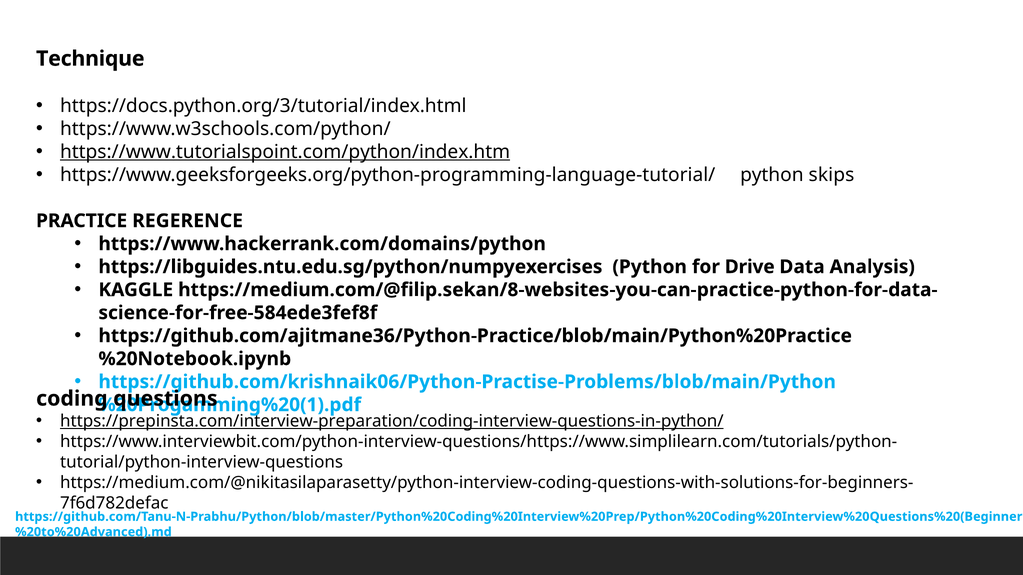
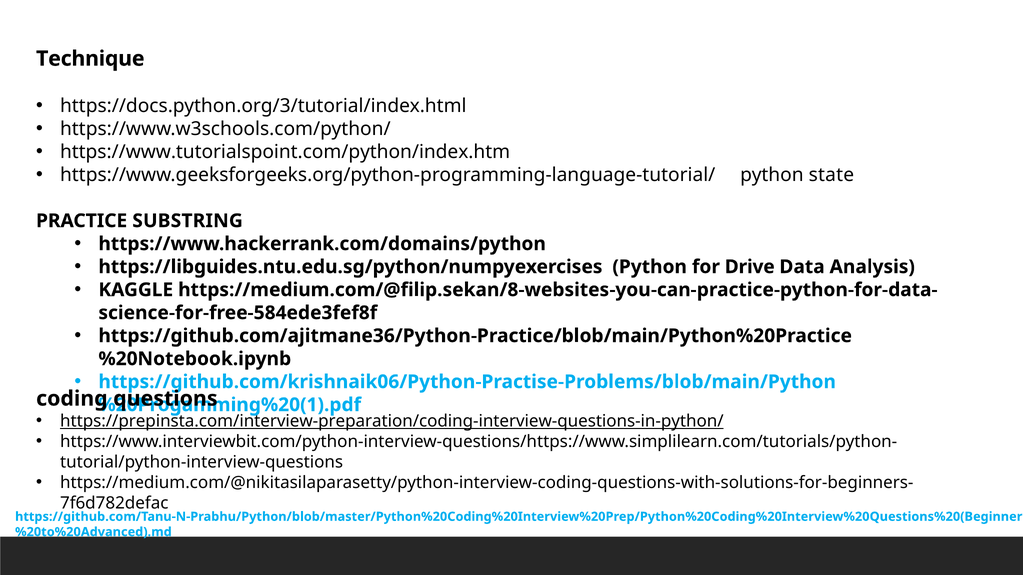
https://www.tutorialspoint.com/python/index.htm underline: present -> none (285, 152)
skips: skips -> state (831, 175)
REGERENCE: REGERENCE -> SUBSTRING (188, 221)
